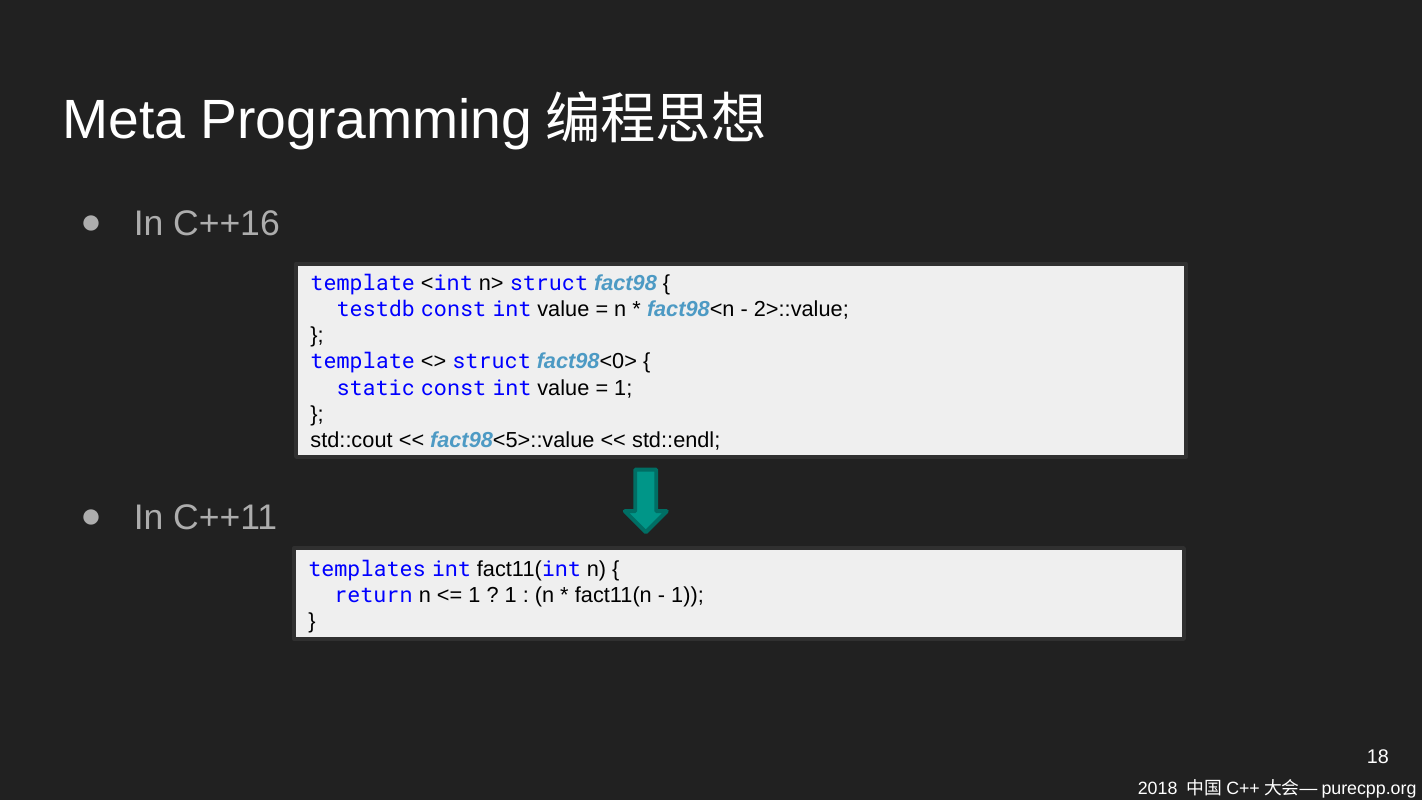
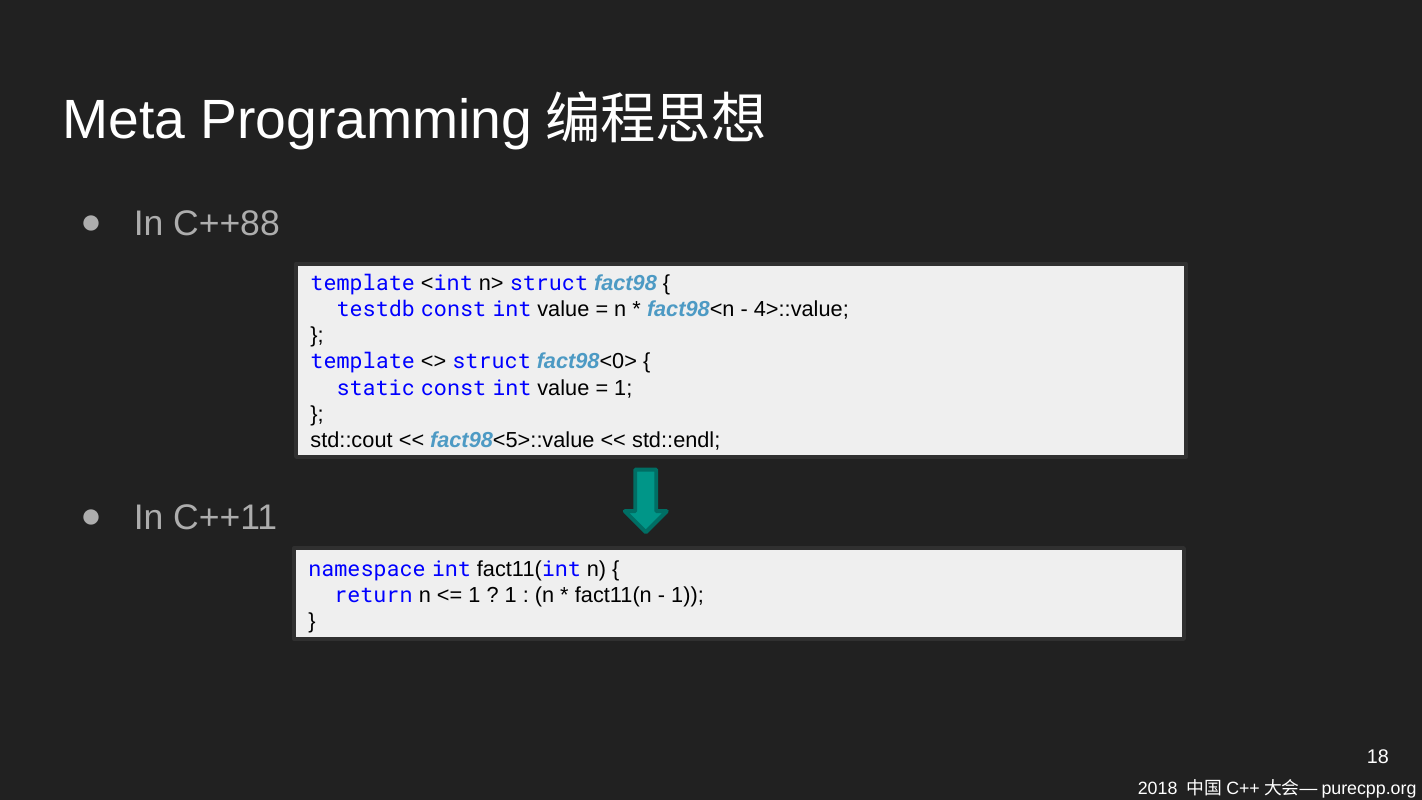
C++16: C++16 -> C++88 (226, 224)
2>::value: 2>::value -> 4>::value (801, 310)
templates: templates -> namespace (367, 569)
